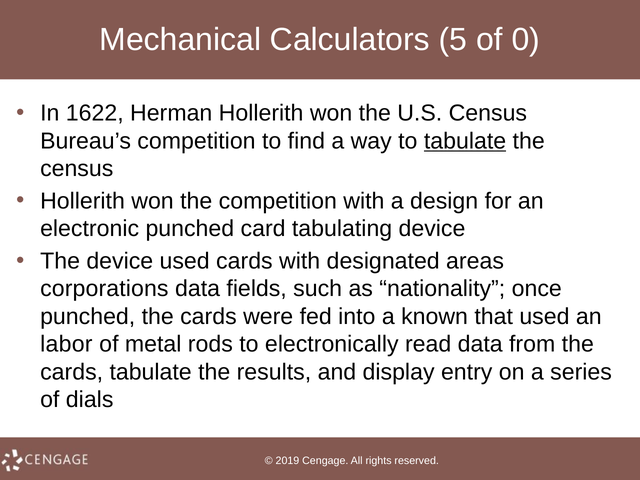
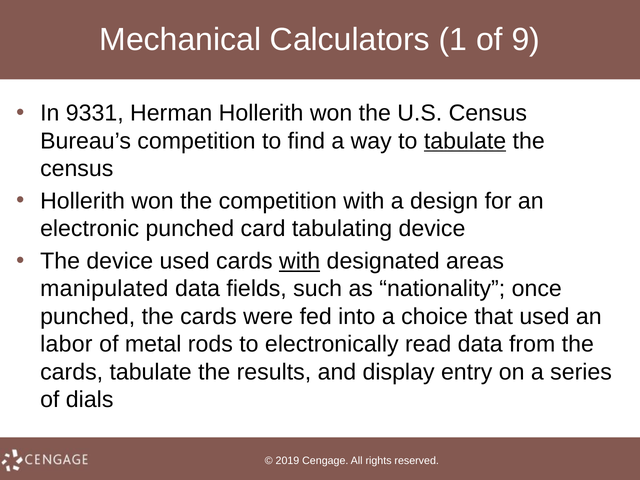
5: 5 -> 1 (453, 40)
0: 0 -> 9 (526, 40)
1622: 1622 -> 9331 (95, 113)
with underline: none -> present (300, 261)
corporations: corporations -> manipulated (104, 289)
known: known -> choice (435, 317)
